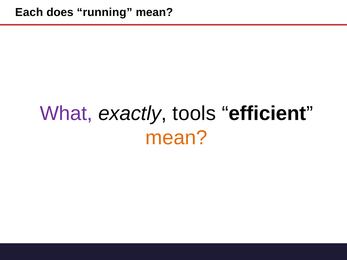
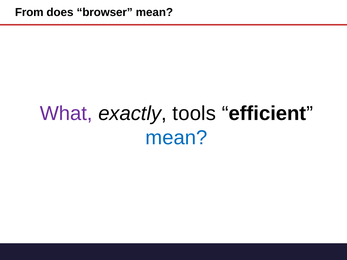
Each: Each -> From (29, 12)
running: running -> browser (105, 12)
mean colour: orange -> blue (176, 138)
